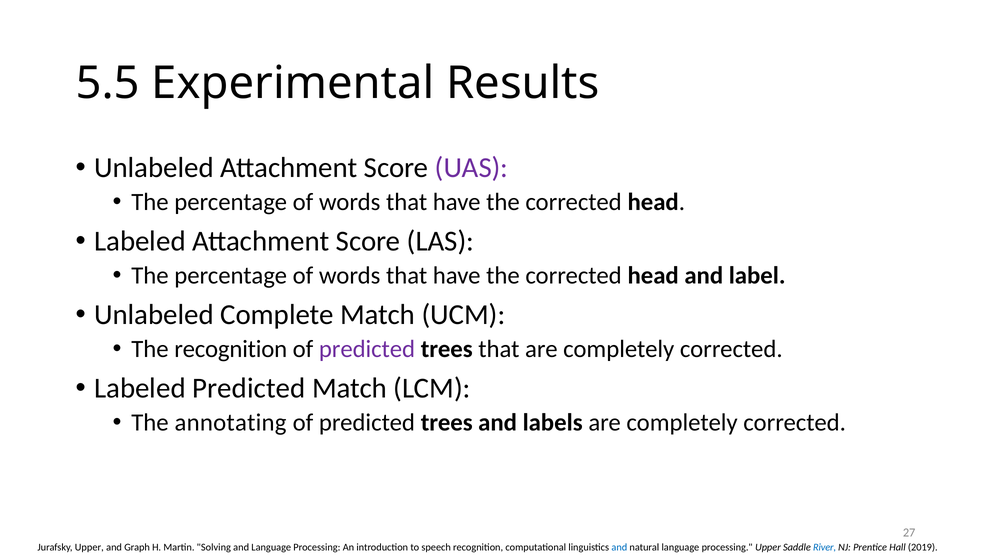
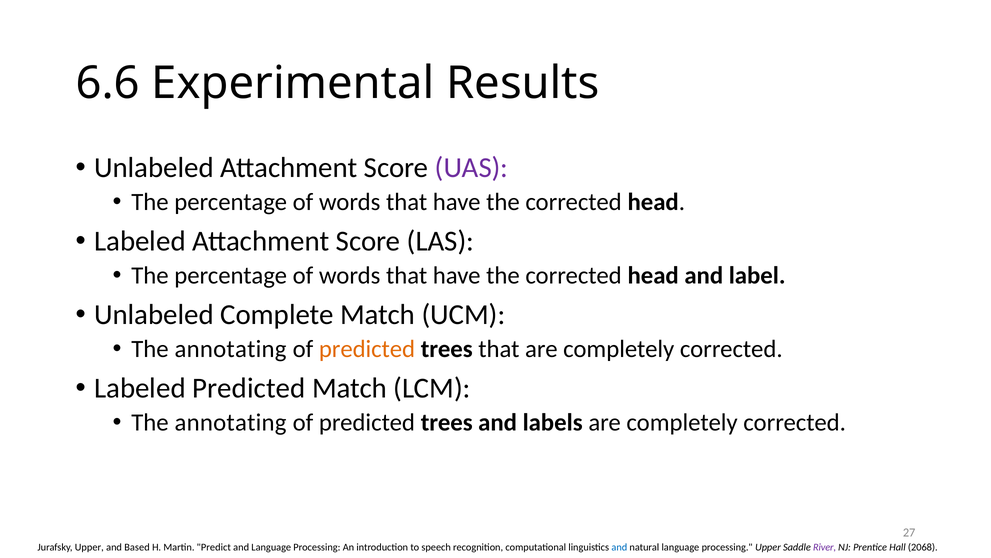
5.5: 5.5 -> 6.6 (108, 83)
recognition: recognition -> annotating (231, 349)
predicted colour: purple -> orange (367, 349)
Graph: Graph -> Based (137, 547)
Solving: Solving -> Predict (214, 547)
River colour: blue -> purple (825, 547)
2019: 2019 -> 2068 (923, 547)
